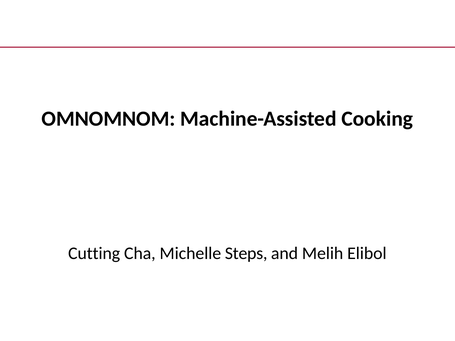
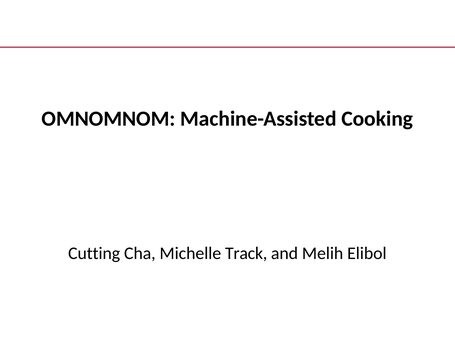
Steps: Steps -> Track (246, 253)
